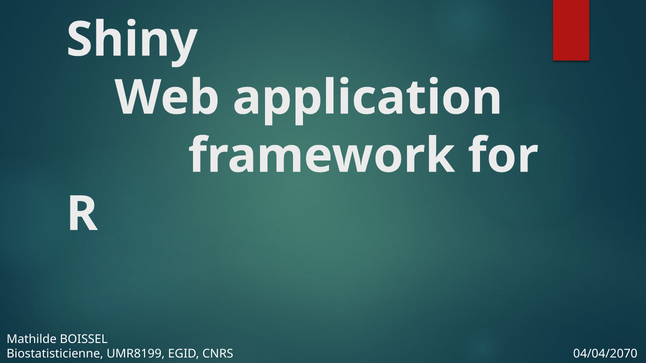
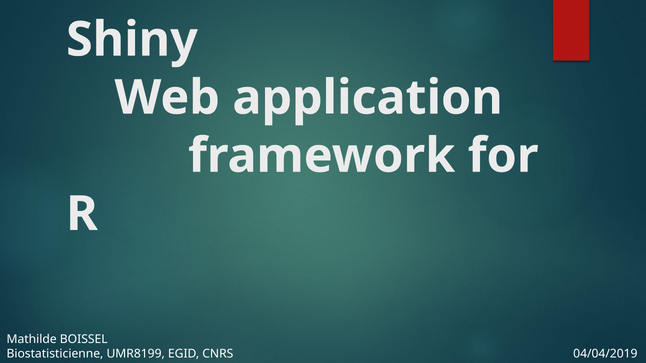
04/04/2070: 04/04/2070 -> 04/04/2019 (605, 354)
